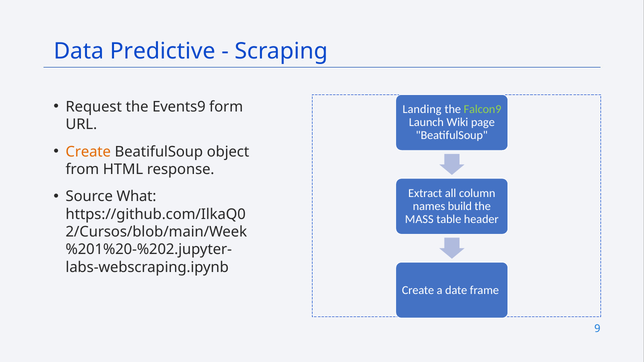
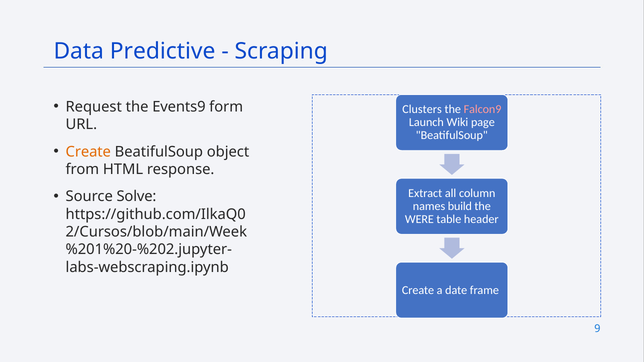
Landing: Landing -> Clusters (422, 109)
Falcon9 colour: light green -> pink (483, 109)
What: What -> Solve (136, 197)
MASS: MASS -> WERE (419, 219)
